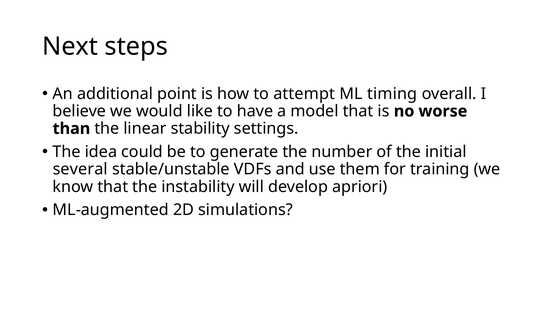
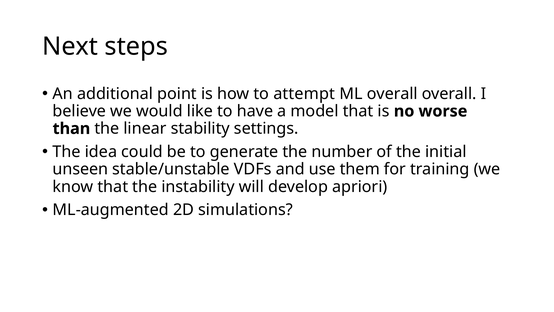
ML timing: timing -> overall (392, 94)
several: several -> unseen (80, 169)
